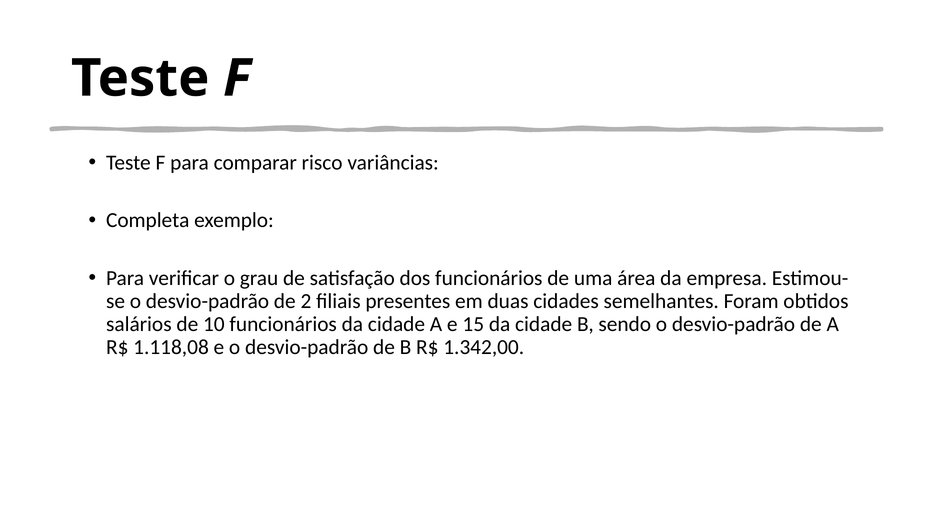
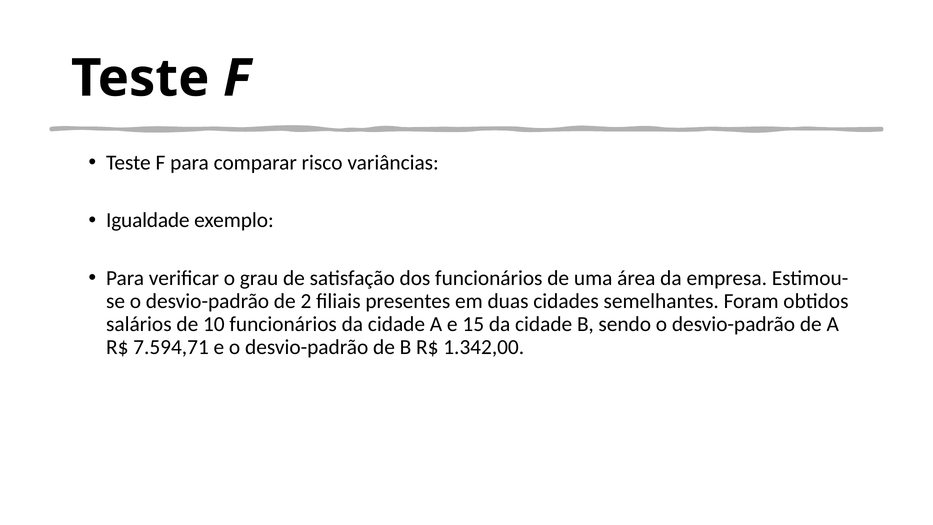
Completa: Completa -> Igualdade (148, 220)
1.118,08: 1.118,08 -> 7.594,71 (171, 347)
